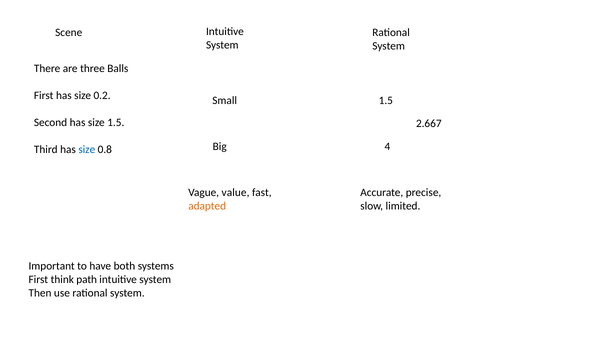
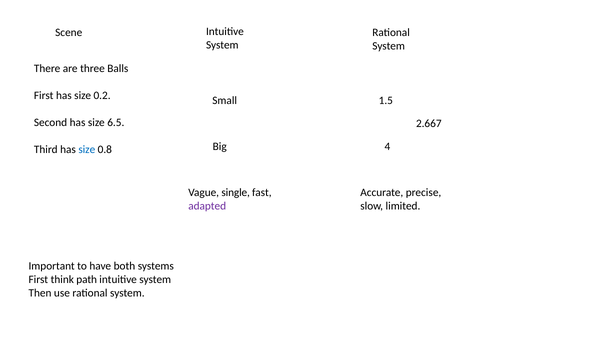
size 1.5: 1.5 -> 6.5 (116, 123)
value: value -> single (236, 193)
adapted colour: orange -> purple (207, 206)
